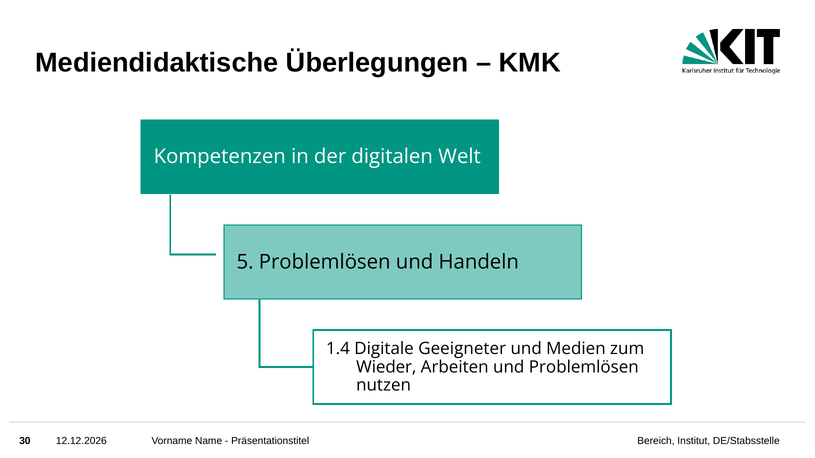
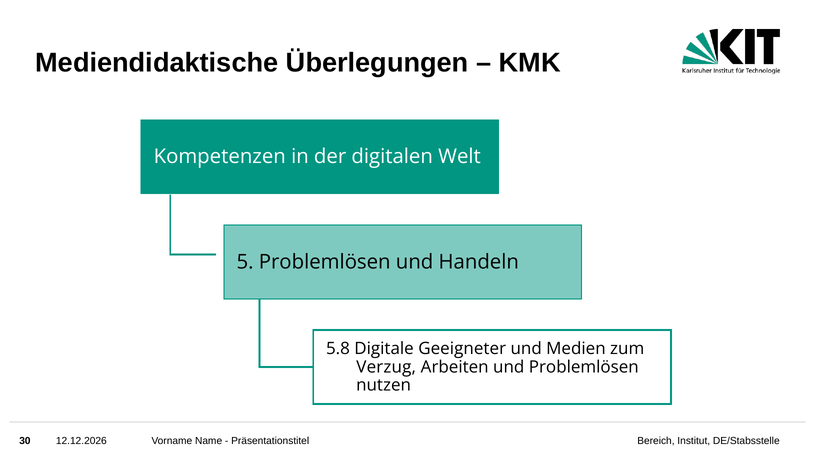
1.4: 1.4 -> 5.8 (338, 349)
Wieder: Wieder -> Verzug (386, 367)
